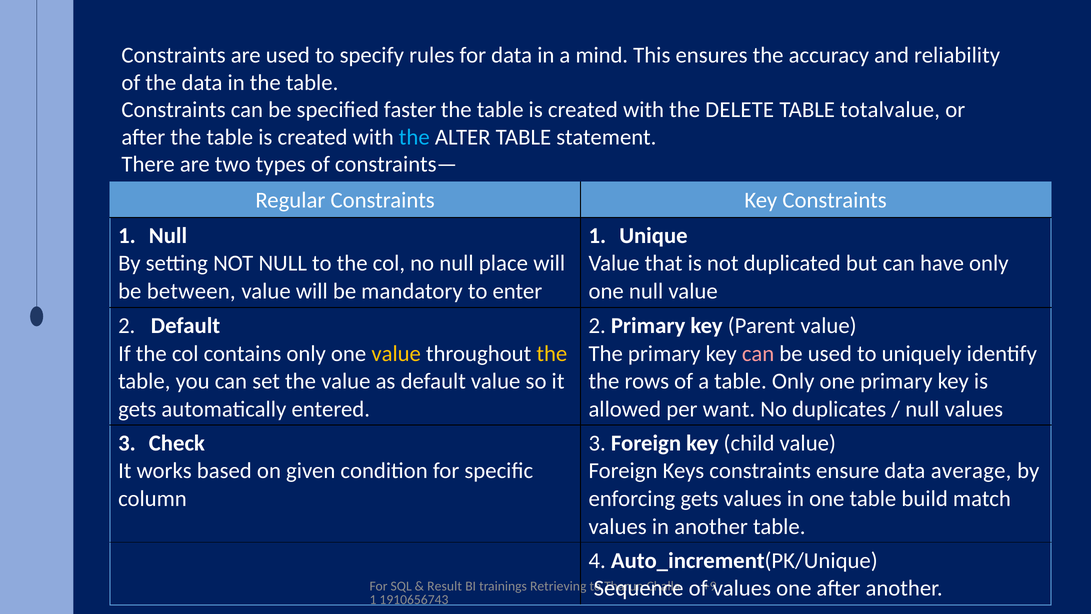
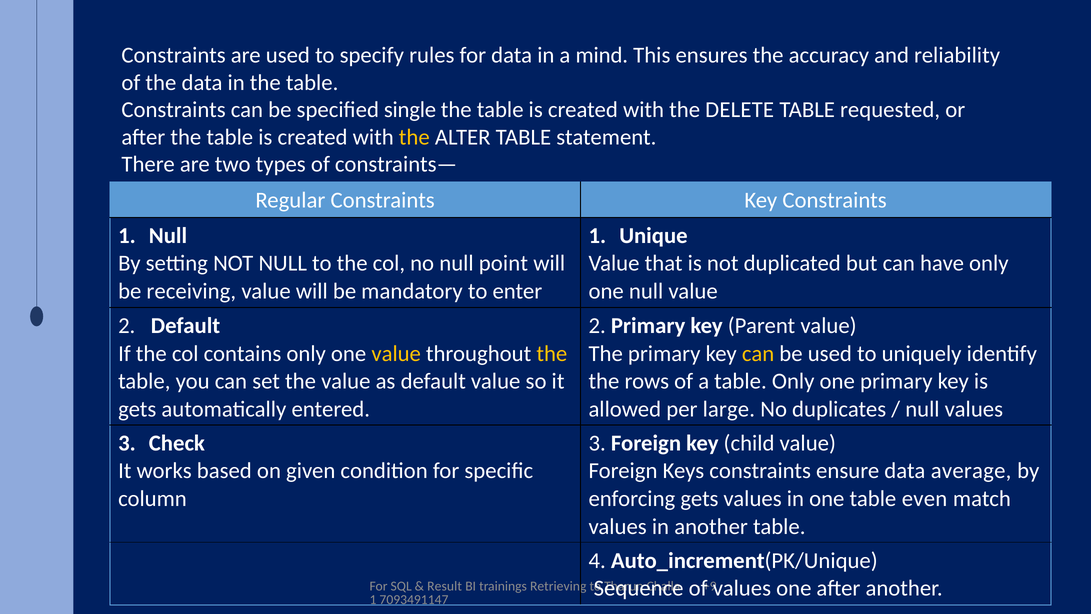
faster: faster -> single (410, 110)
totalvalue: totalvalue -> requested (890, 110)
the colour: light blue -> yellow (414, 137)
place: place -> point (503, 263)
between: between -> receiving (191, 291)
can colour: pink -> yellow (758, 353)
want: want -> large (729, 409)
build: build -> even (925, 499)
1910656743: 1910656743 -> 7093491147 (414, 600)
